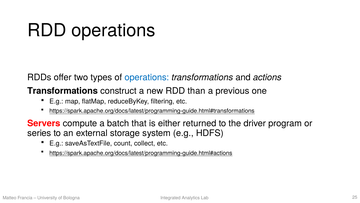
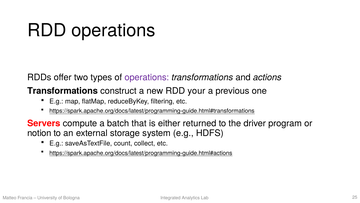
operations colour: blue -> purple (147, 77)
than: than -> your (197, 91)
series: series -> notion (39, 133)
